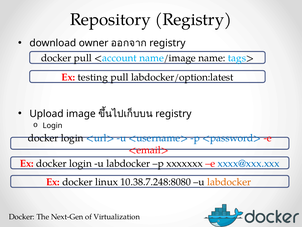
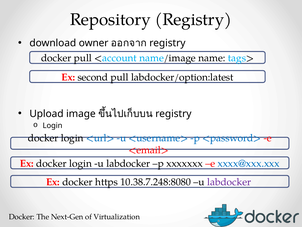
testing: testing -> second (93, 77)
linux: linux -> https (107, 182)
labdocker colour: orange -> purple (229, 182)
